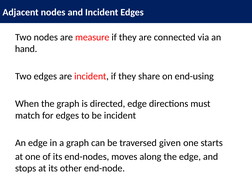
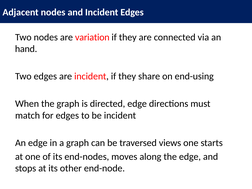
measure: measure -> variation (92, 37)
given: given -> views (170, 143)
